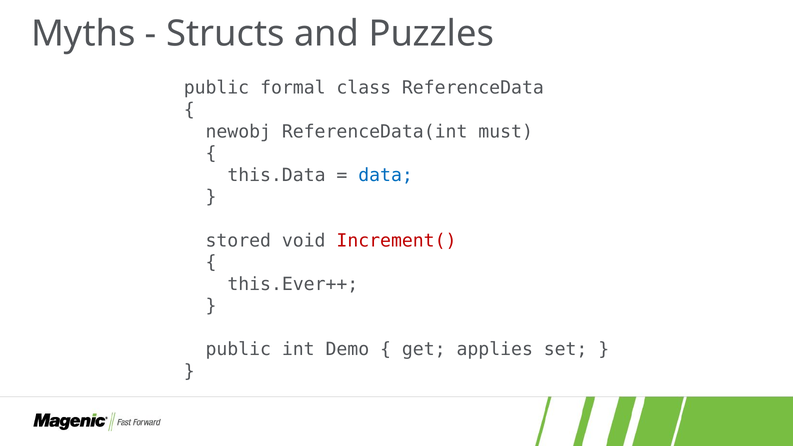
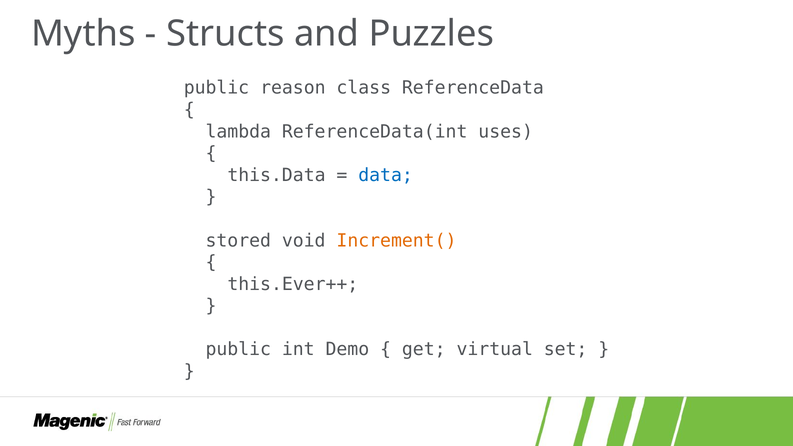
formal: formal -> reason (293, 88)
newobj: newobj -> lambda (238, 132)
must: must -> uses (506, 132)
Increment( colour: red -> orange (396, 241)
applies: applies -> virtual (495, 350)
